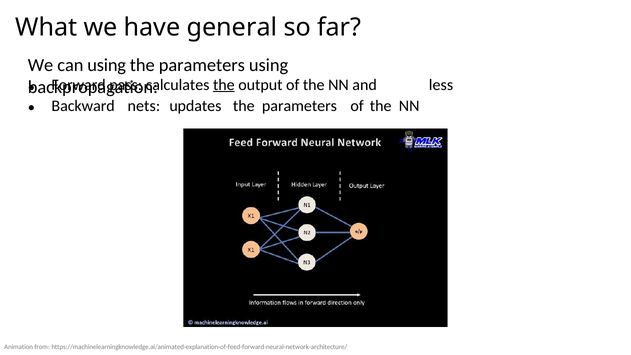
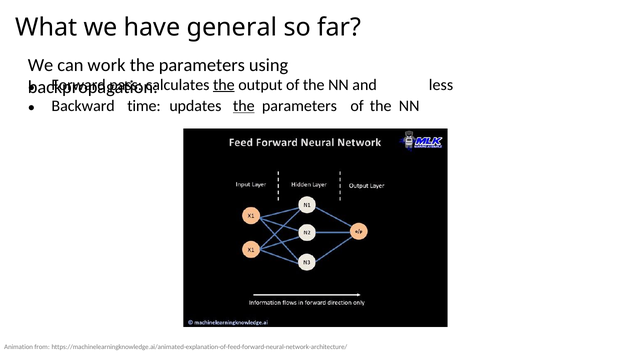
can using: using -> work (107, 65)
nets: nets -> time (144, 106)
the underline: none -> present (244, 106)
